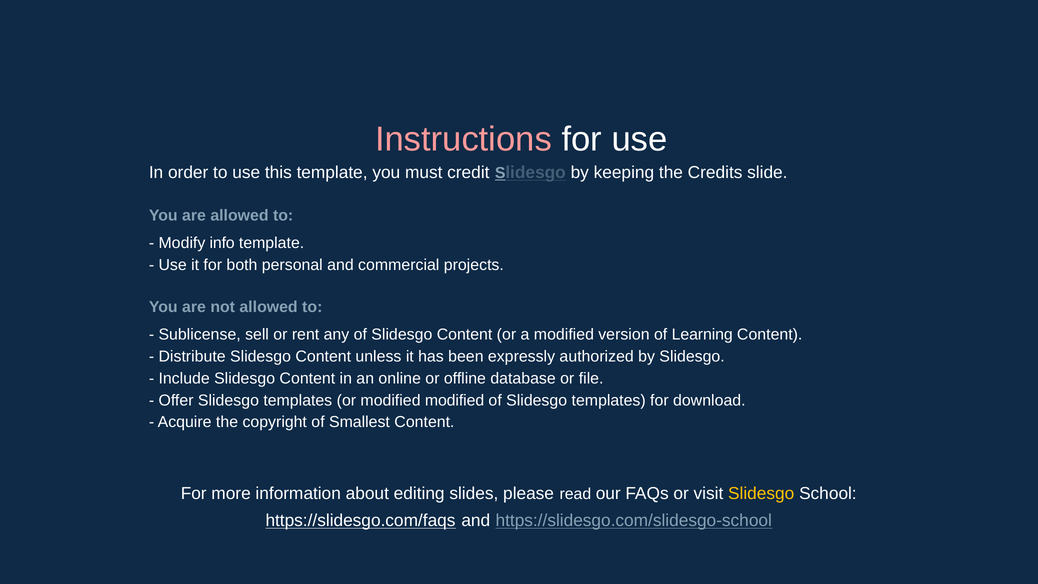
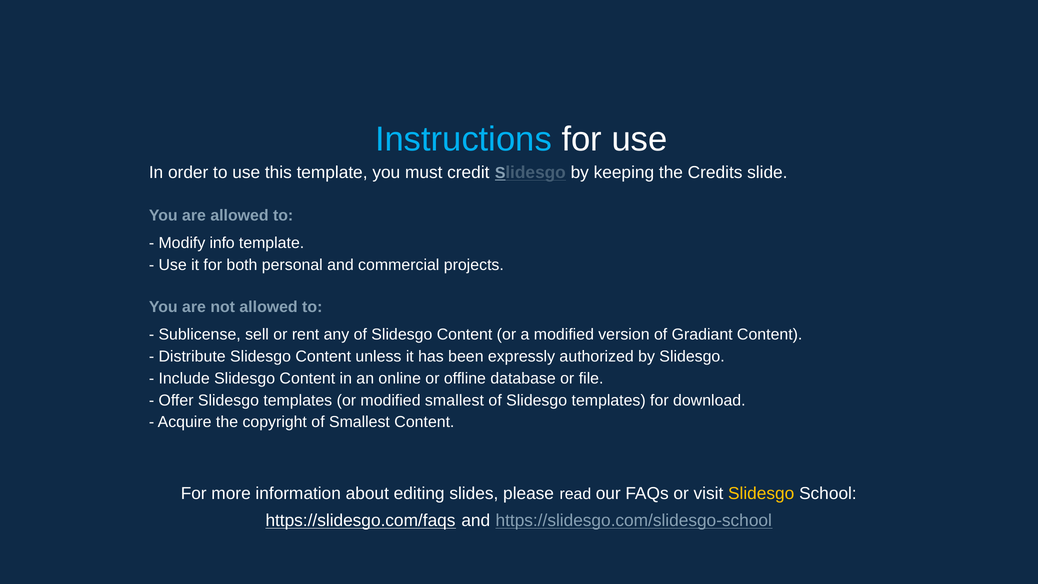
Instructions colour: pink -> light blue (464, 140)
Learning: Learning -> Gradiant (702, 335)
modified modified: modified -> smallest (454, 400)
